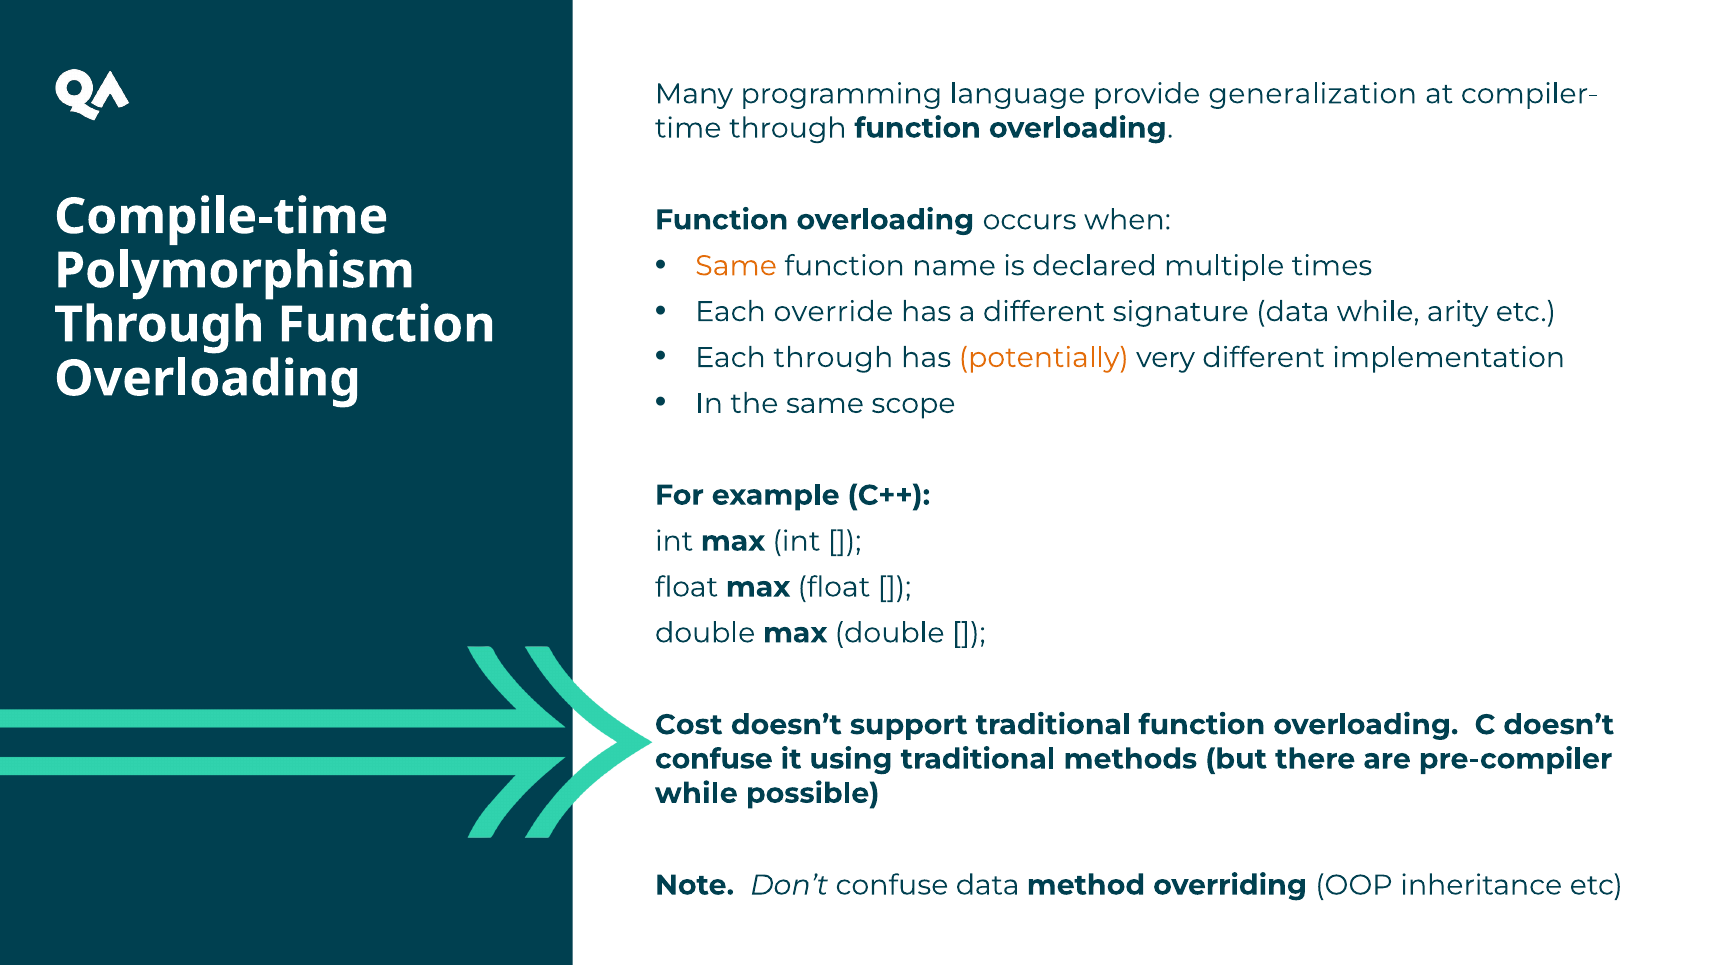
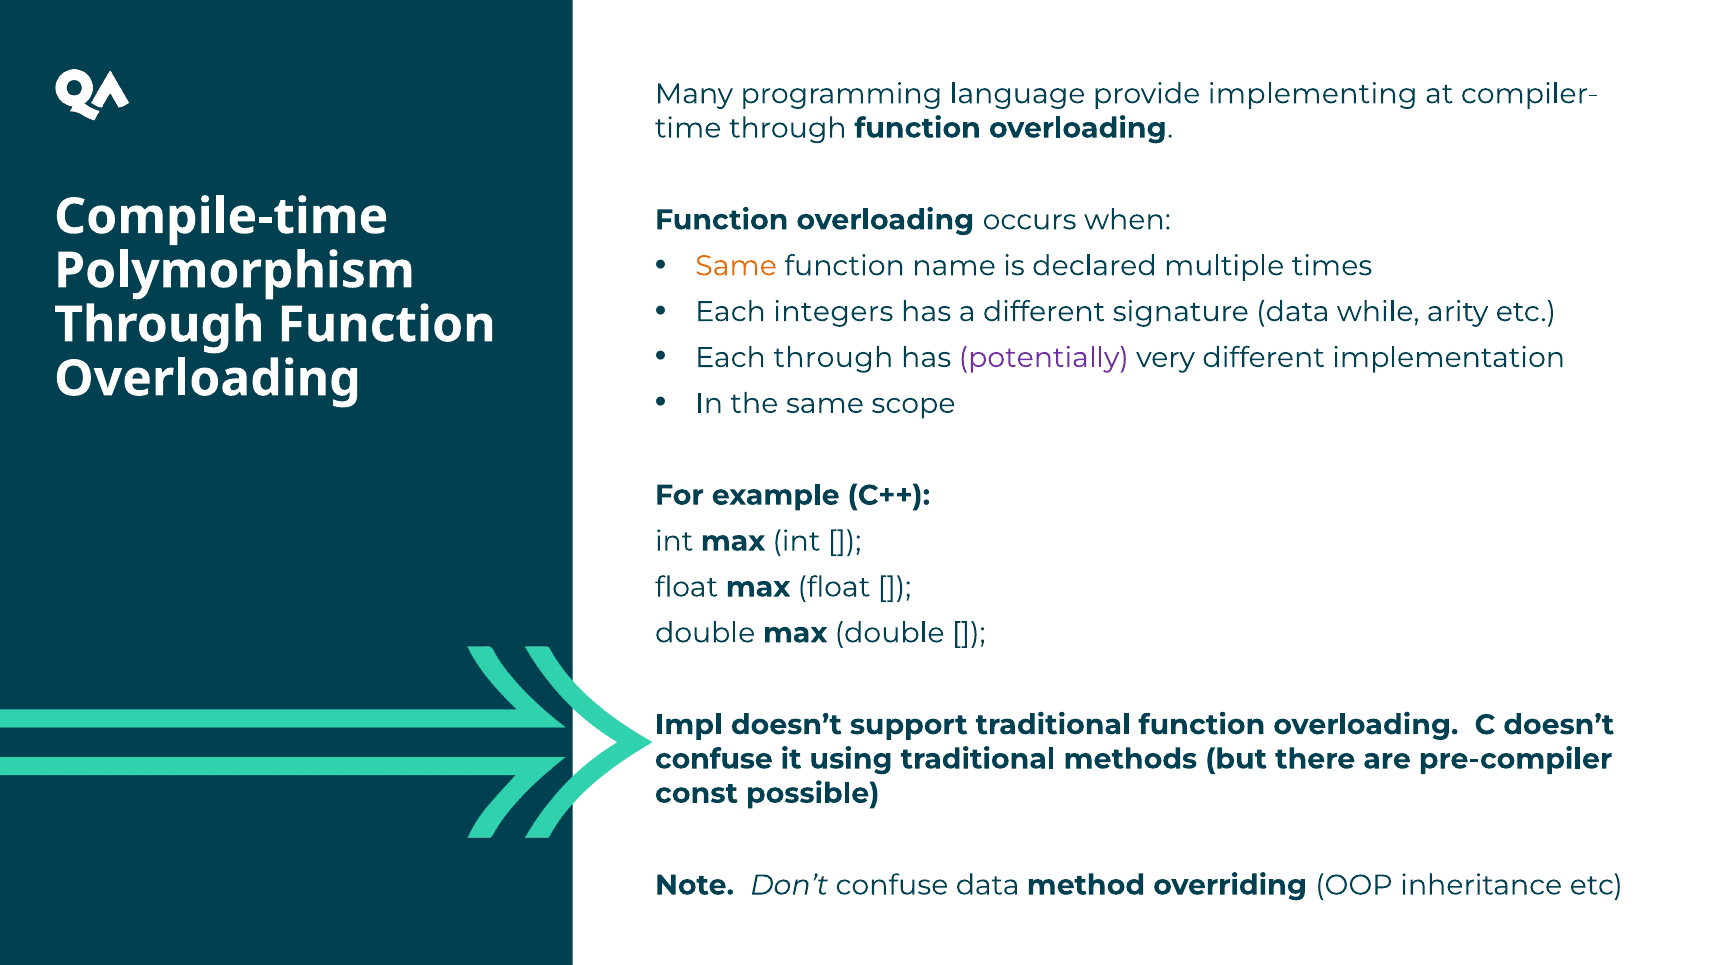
generalization: generalization -> implementing (1313, 94)
override: override -> integers (833, 312)
potentially colour: orange -> purple (1044, 358)
Cost: Cost -> Impl (689, 725)
while: while -> const (696, 793)
